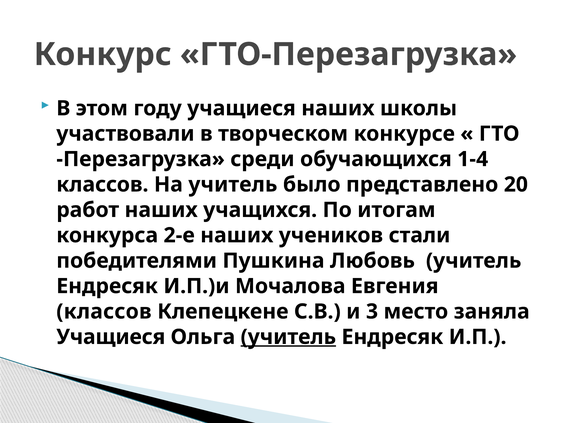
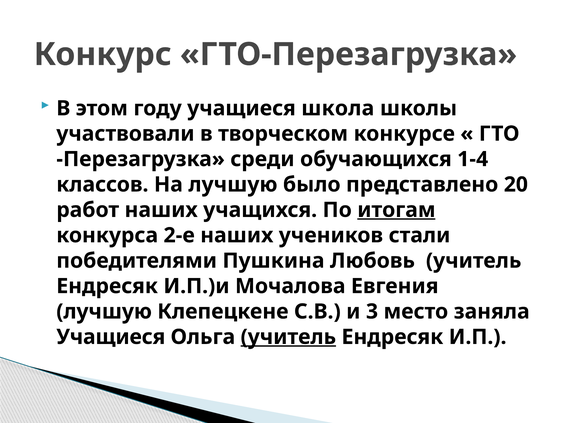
учащиеся наших: наших -> школа (338, 108)
На учитель: учитель -> лучшую (233, 185)
итогам underline: none -> present (396, 210)
классов: классов -> лучшую (104, 312)
